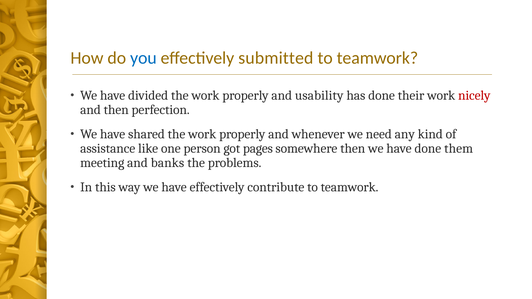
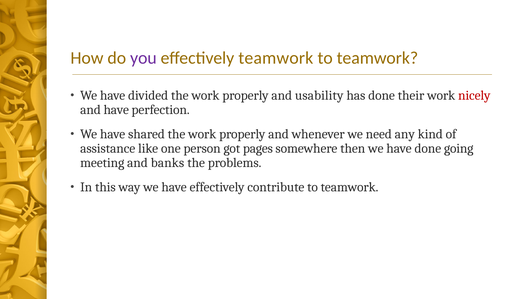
you colour: blue -> purple (143, 58)
effectively submitted: submitted -> teamwork (276, 58)
and then: then -> have (116, 110)
them: them -> going (459, 149)
